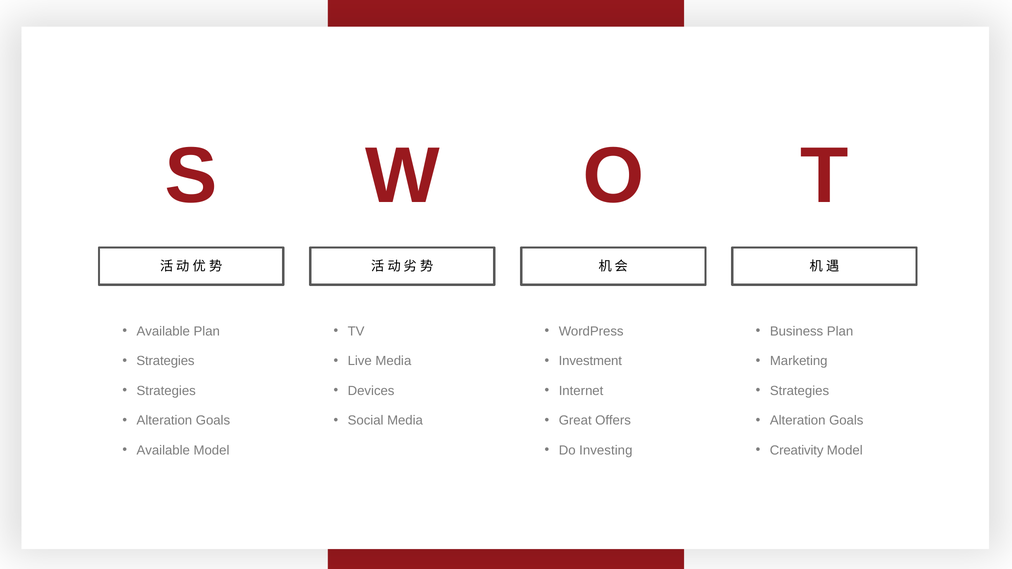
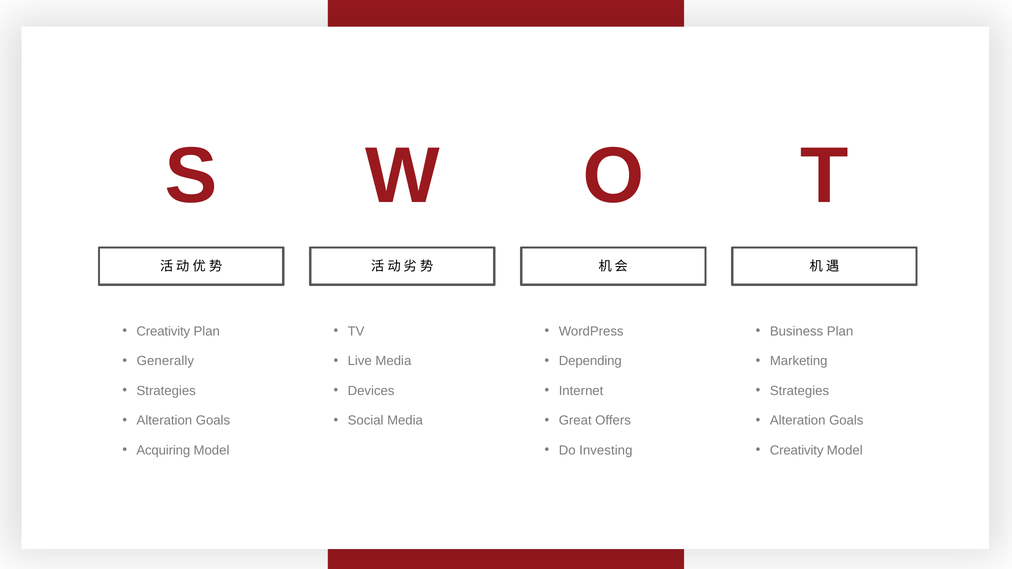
Available: Available -> Creativity (163, 331)
Strategies: Strategies -> Generally (165, 361)
Investment: Investment -> Depending (590, 361)
Available: Available -> Acquiring (163, 451)
